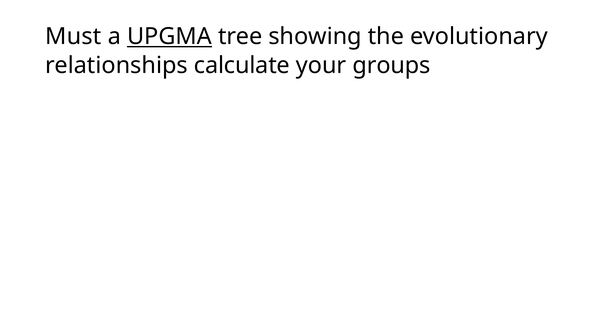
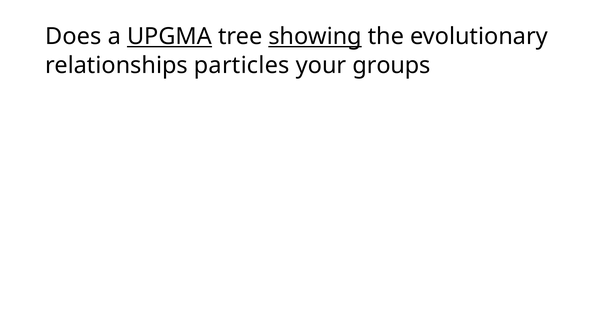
Must: Must -> Does (73, 37)
showing underline: none -> present (315, 37)
calculate: calculate -> particles (242, 65)
